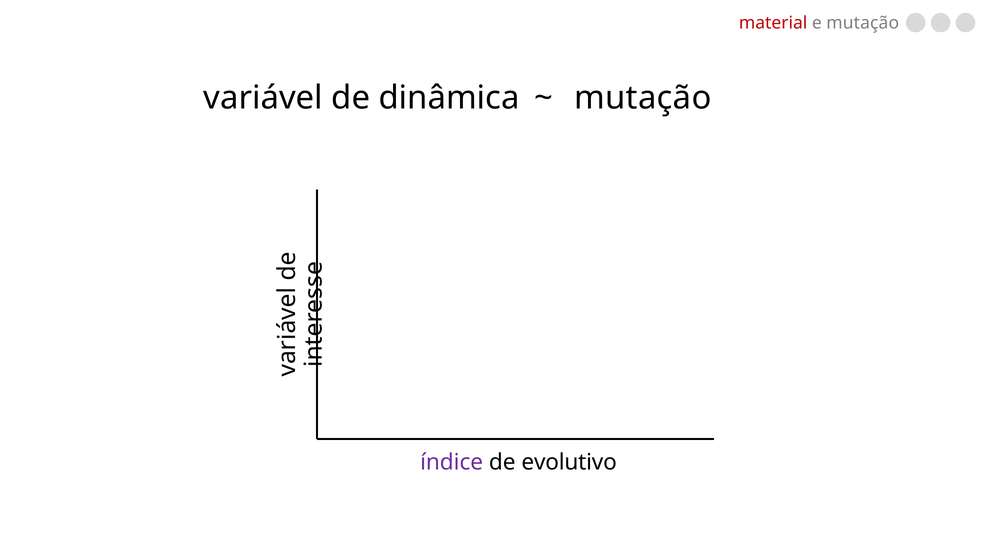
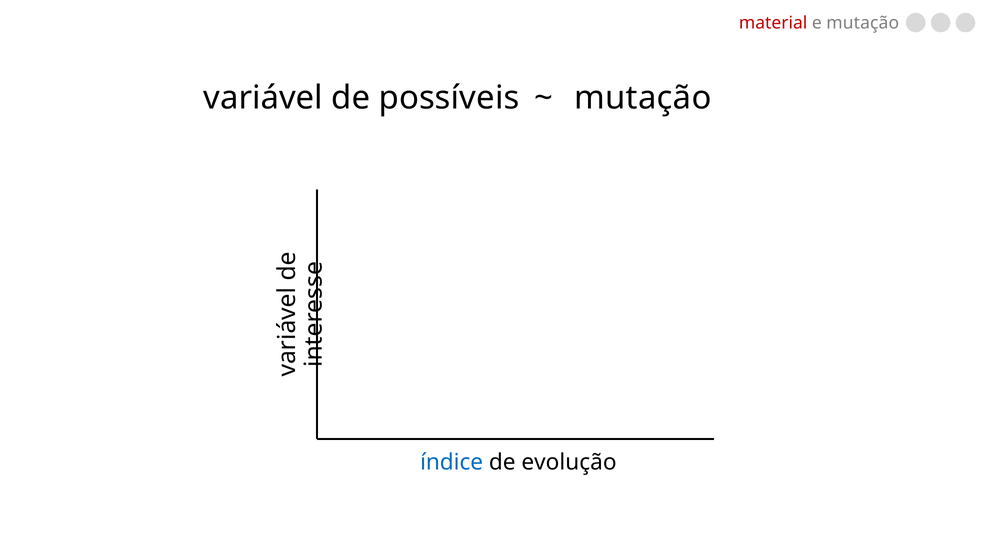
dinâmica: dinâmica -> possíveis (449, 98)
índice colour: purple -> blue (452, 462)
evolutivo: evolutivo -> evolução (569, 462)
